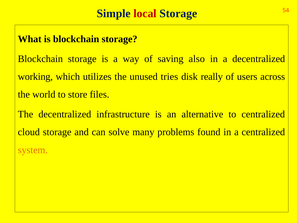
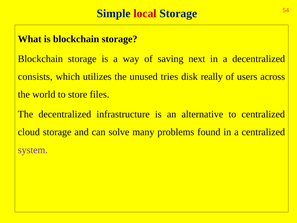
also: also -> next (197, 59)
working: working -> consists (35, 77)
system colour: orange -> purple (33, 150)
